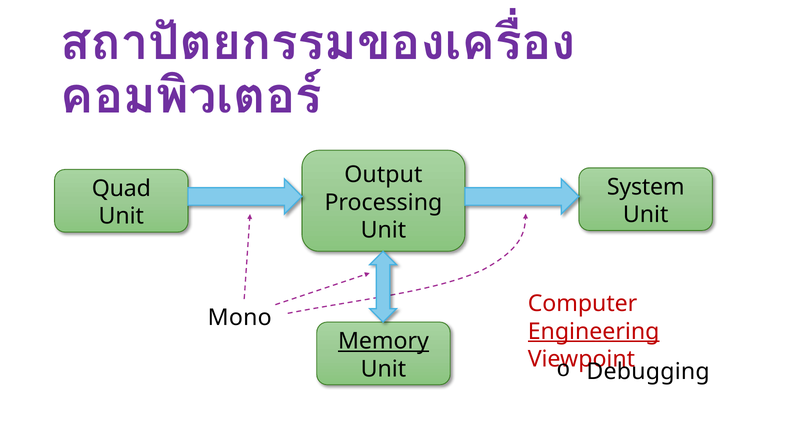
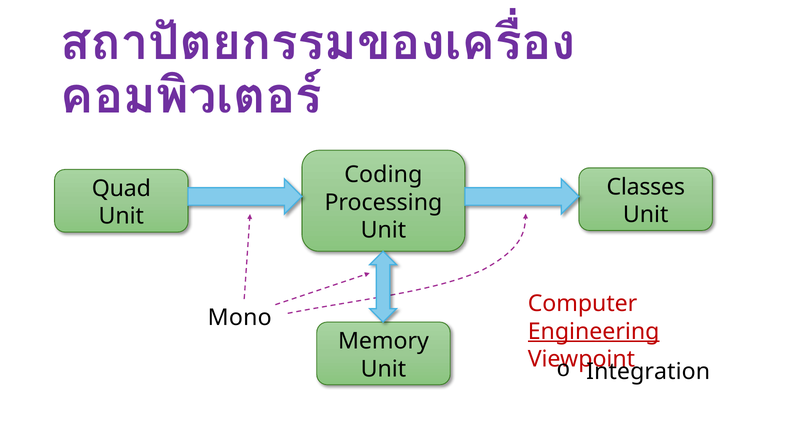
Output: Output -> Coding (383, 175)
System: System -> Classes (646, 187)
Memory underline: present -> none (383, 341)
Debugging: Debugging -> Integration (648, 372)
